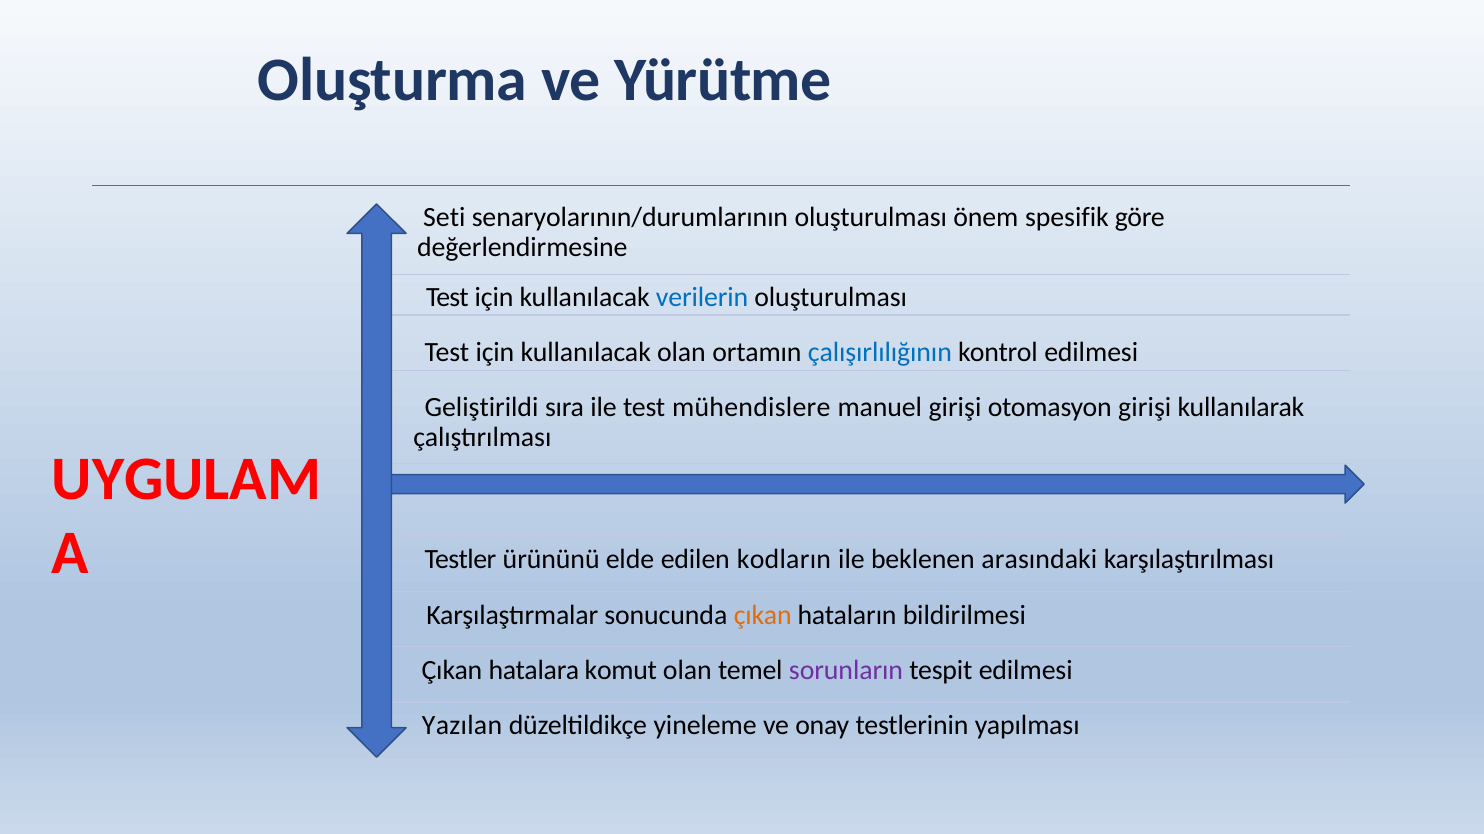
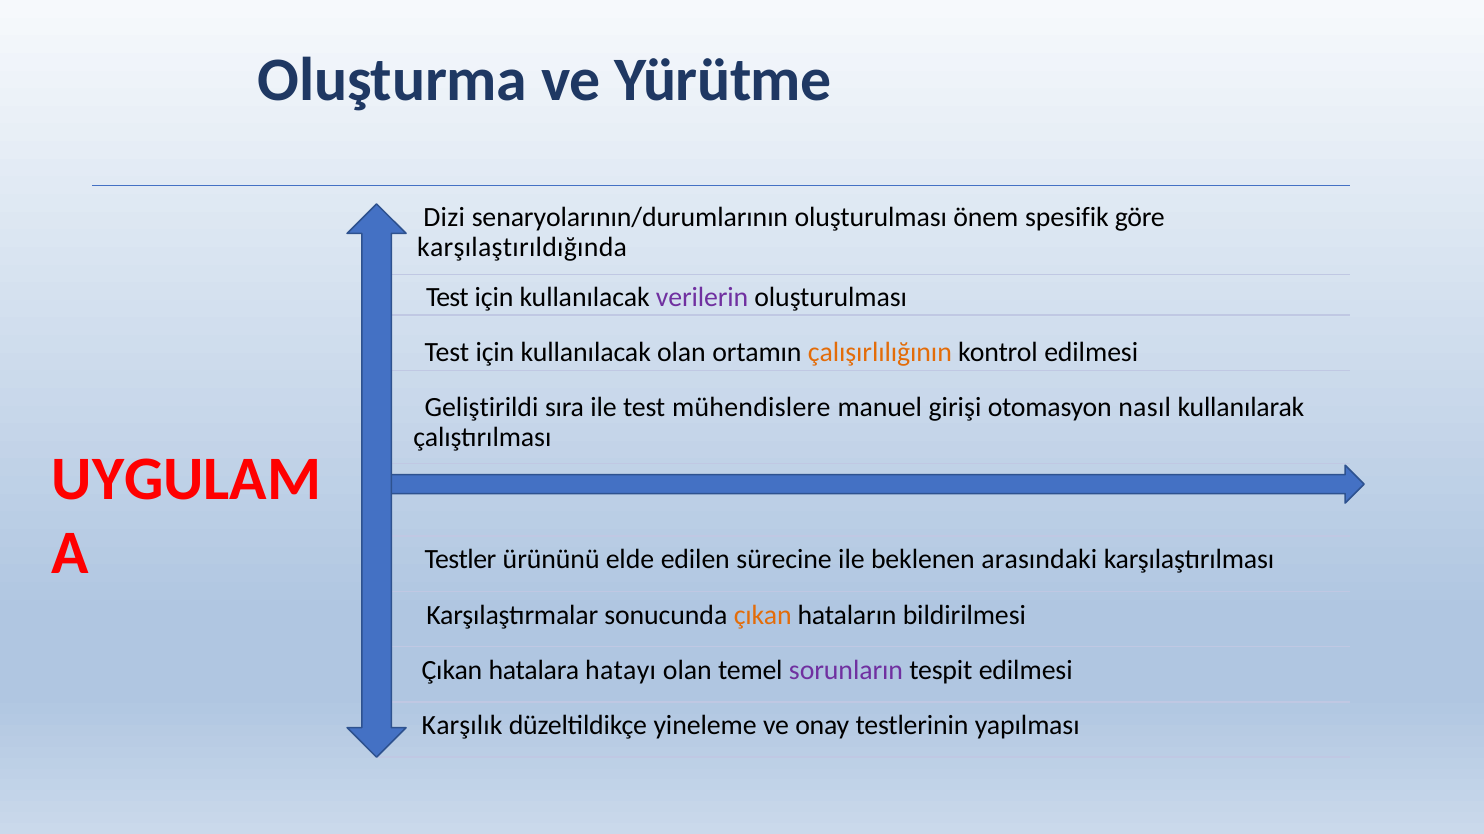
Seti: Seti -> Dizi (444, 218)
değerlendirmesine: değerlendirmesine -> karşılaştırıldığında (522, 248)
verilerin colour: blue -> purple (702, 298)
çalışırlılığının colour: blue -> orange (880, 353)
otomasyon girişi: girişi -> nasıl (1145, 408)
kodların: kodların -> sürecine (784, 560)
komut: komut -> hatayı (621, 671)
Yazılan: Yazılan -> Karşılık (462, 726)
